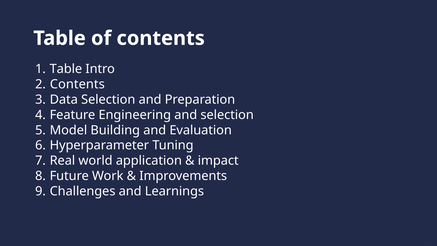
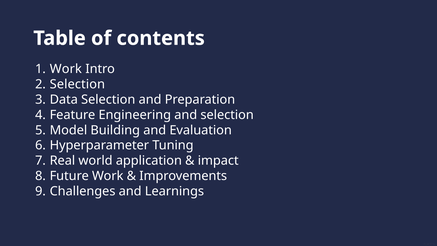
Table: Table -> Work (66, 69)
Contents: Contents -> Selection (77, 84)
